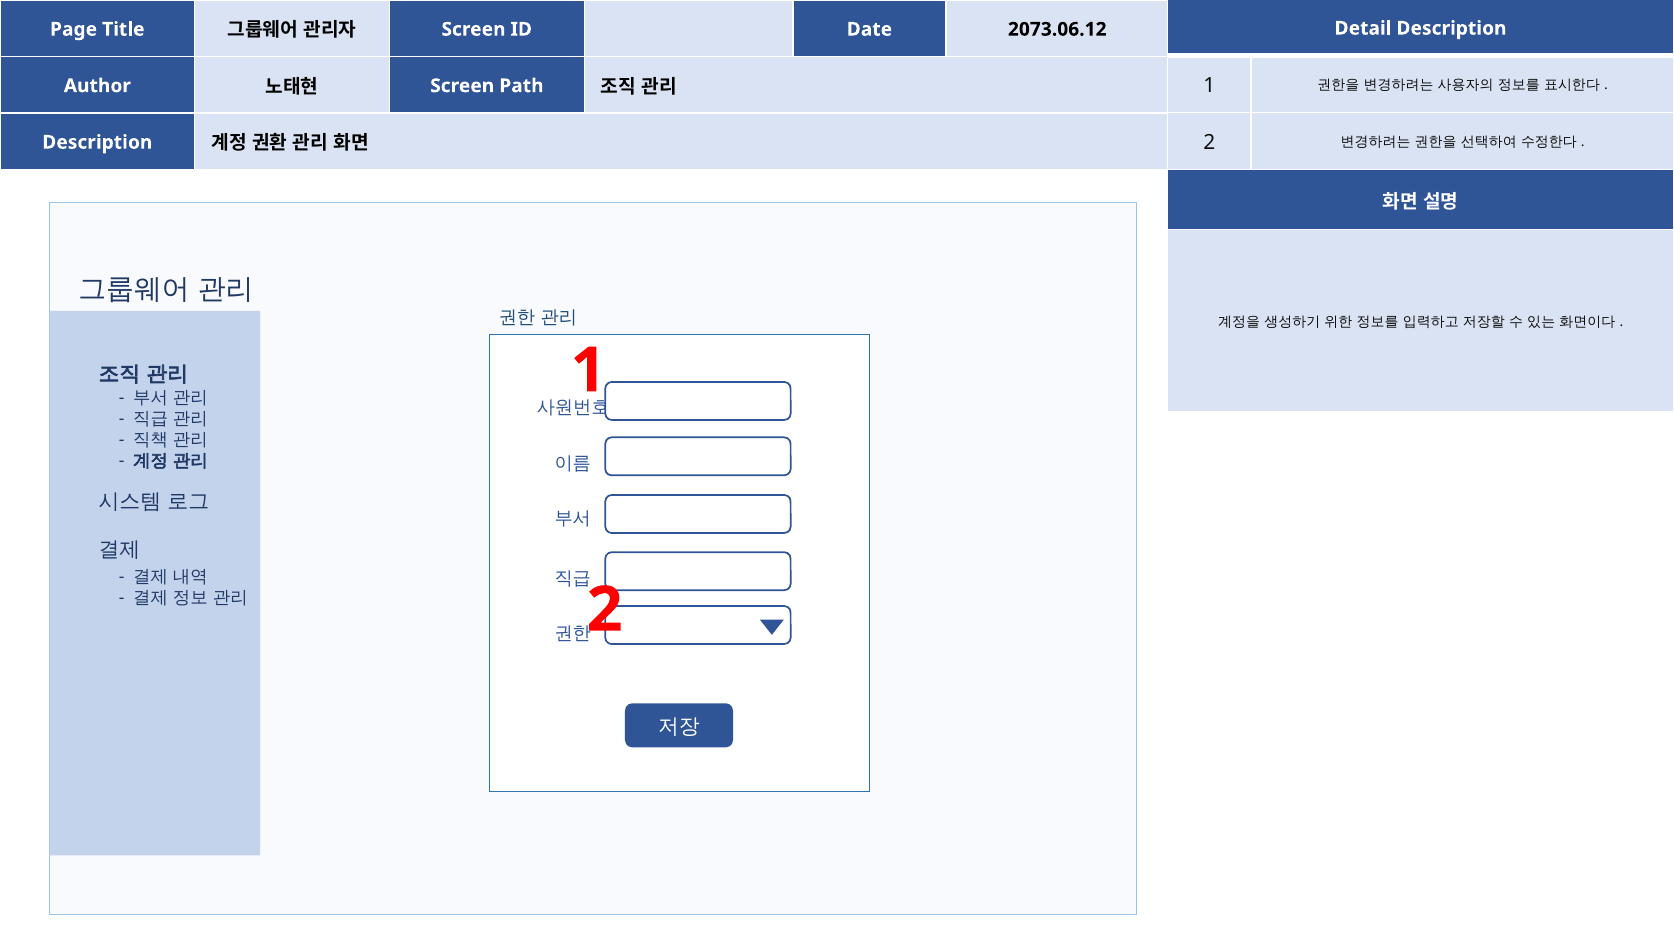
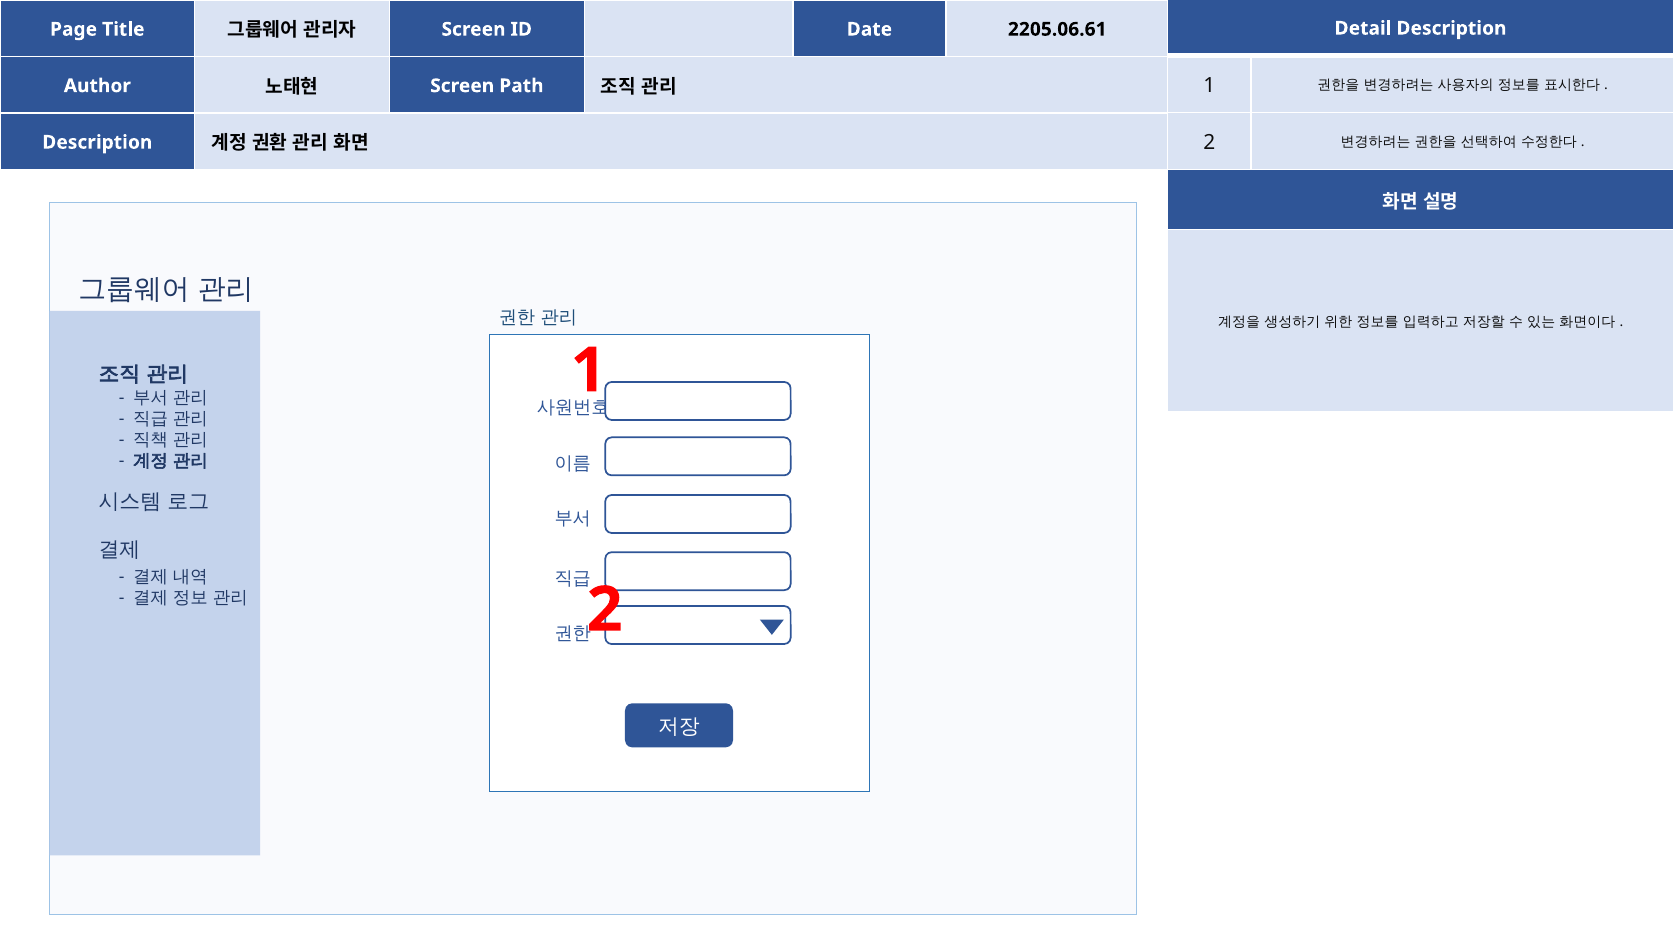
2073.06.12: 2073.06.12 -> 2205.06.61 (1057, 29)
